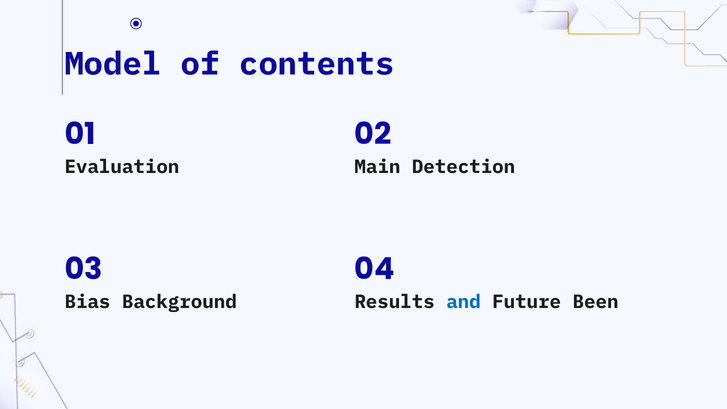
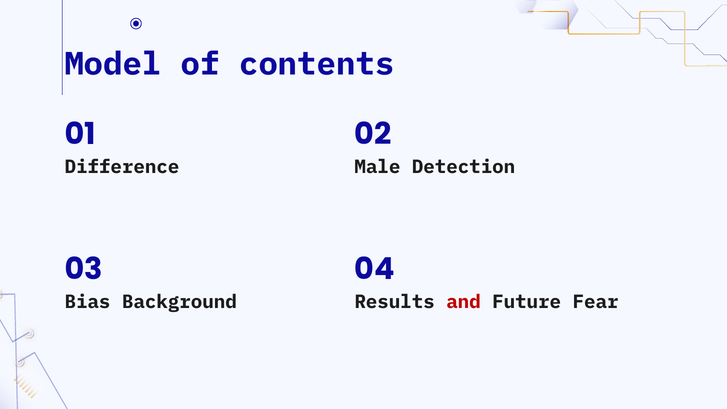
Evaluation: Evaluation -> Difference (122, 167)
Main: Main -> Male (377, 167)
and colour: blue -> red (463, 302)
Been: Been -> Fear (596, 302)
